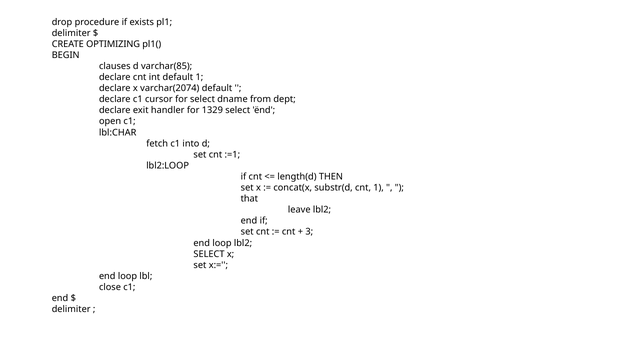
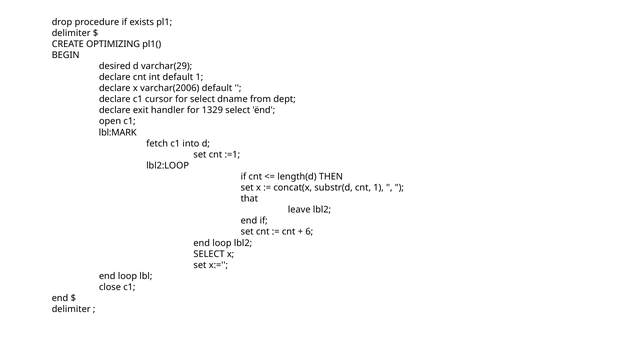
clauses: clauses -> desired (115, 66)
varchar(85: varchar(85 -> varchar(29 (167, 66)
varchar(2074: varchar(2074 -> varchar(2006 (170, 88)
lbl:CHAR: lbl:CHAR -> lbl:MARK (118, 132)
3: 3 -> 6 (309, 232)
